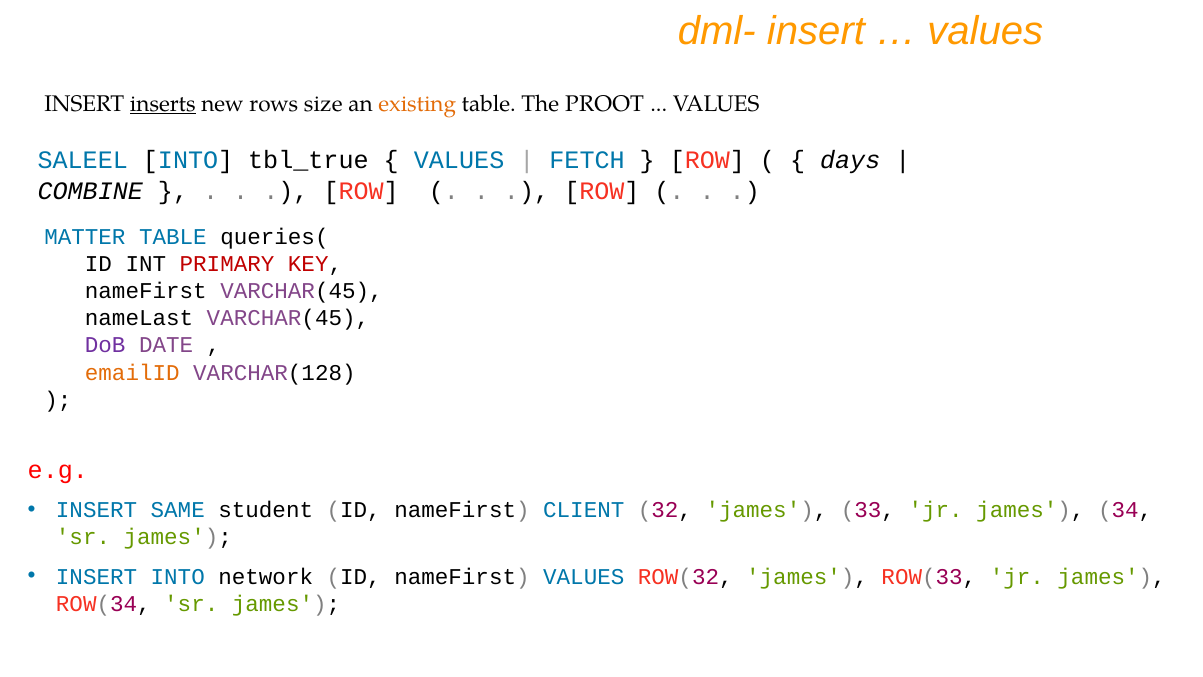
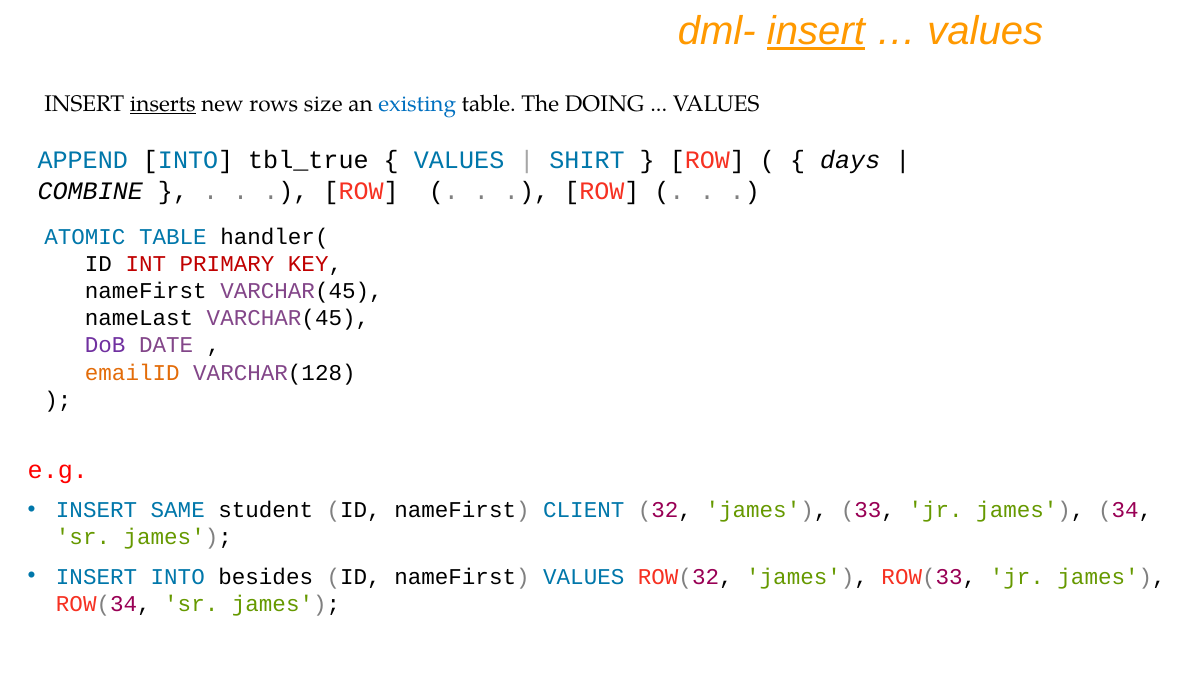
insert underline: none -> present (816, 31)
existing colour: orange -> blue (417, 104)
PROOT: PROOT -> DOING (605, 104)
SALEEL: SALEEL -> APPEND (83, 161)
FETCH: FETCH -> SHIRT (587, 161)
MATTER: MATTER -> ATOMIC (85, 237)
queries(: queries( -> handler( (274, 237)
INT colour: black -> red (146, 264)
network: network -> besides (266, 576)
